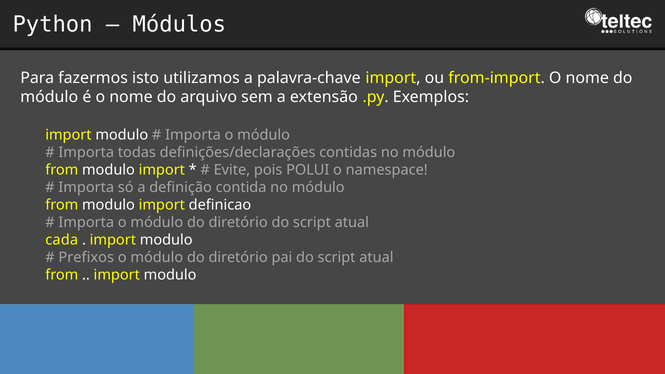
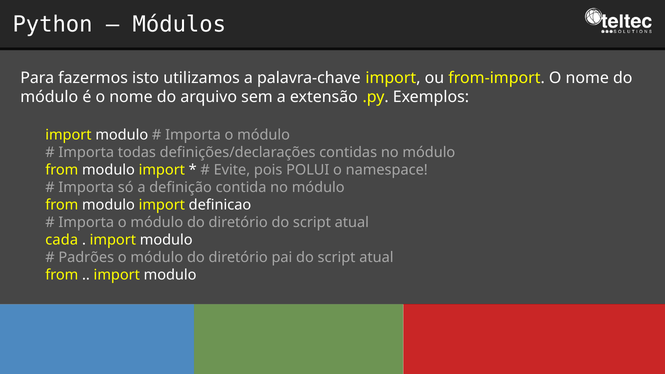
Prefixos: Prefixos -> Padrões (86, 257)
